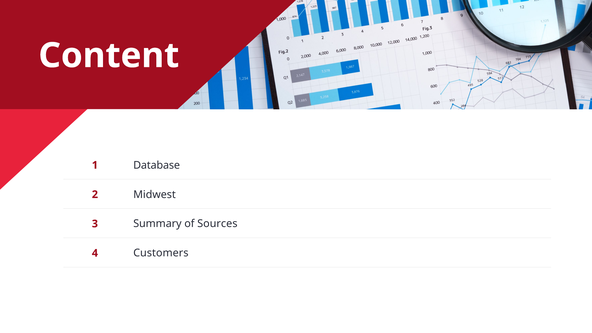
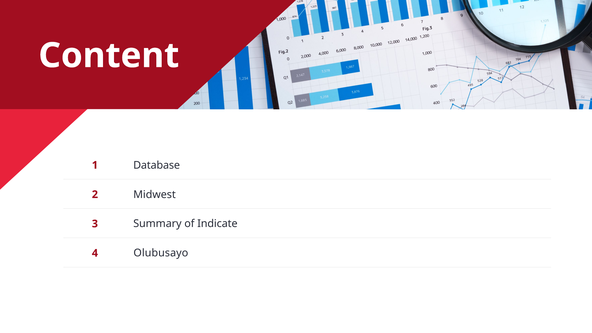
Sources: Sources -> Indicate (217, 224)
Customers: Customers -> Olubusayo (161, 253)
